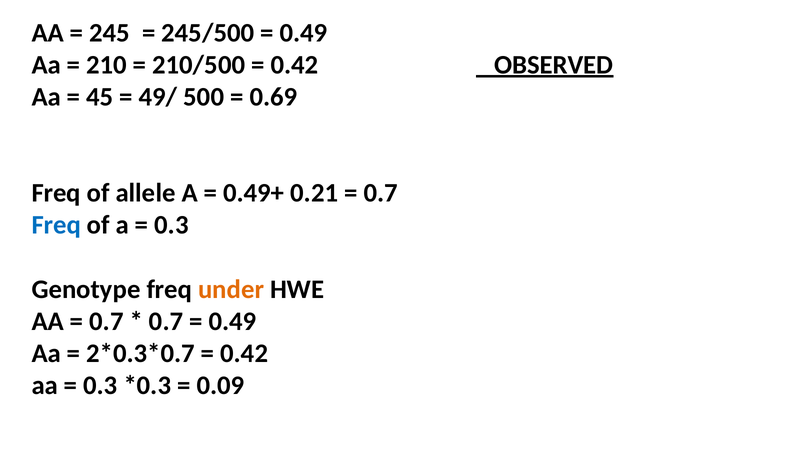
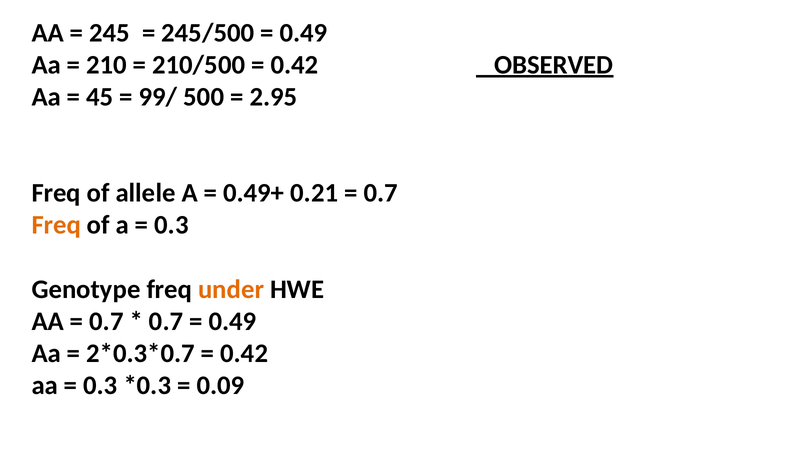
49/: 49/ -> 99/ (158, 97)
0.69: 0.69 -> 2.95 (273, 97)
Freq colour: blue -> orange (56, 225)
